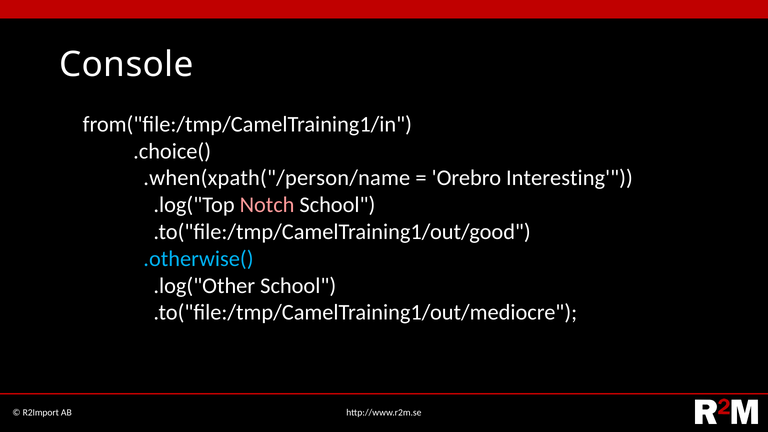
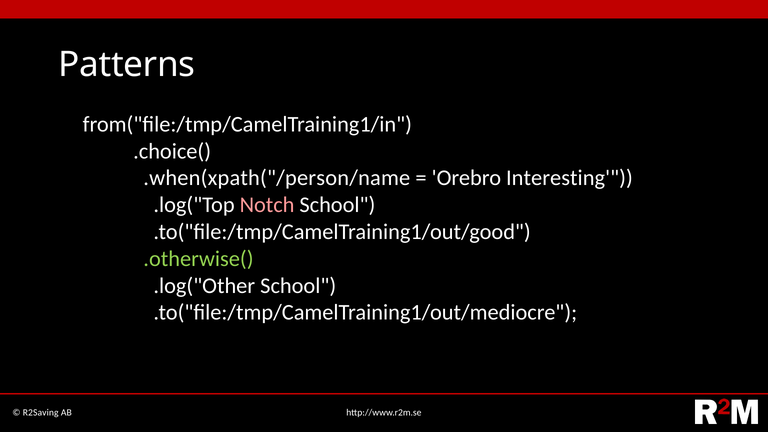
Console: Console -> Patterns (127, 65)
.otherwise( colour: light blue -> light green (198, 259)
R2Import: R2Import -> R2Saving (41, 413)
